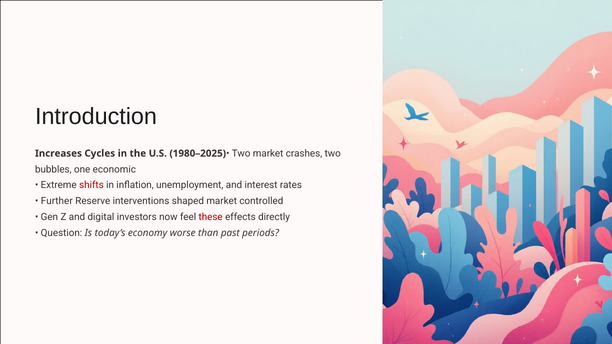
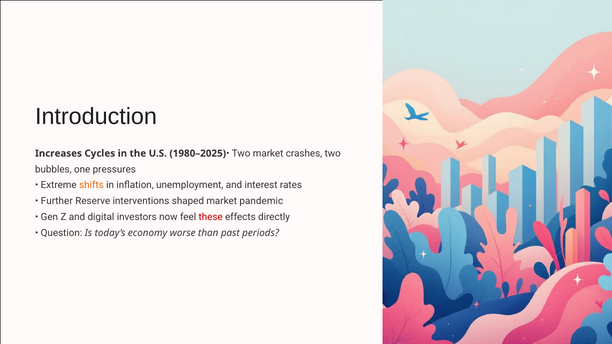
economic: economic -> pressures (114, 169)
shifts colour: red -> orange (91, 185)
controlled: controlled -> pandemic (261, 201)
